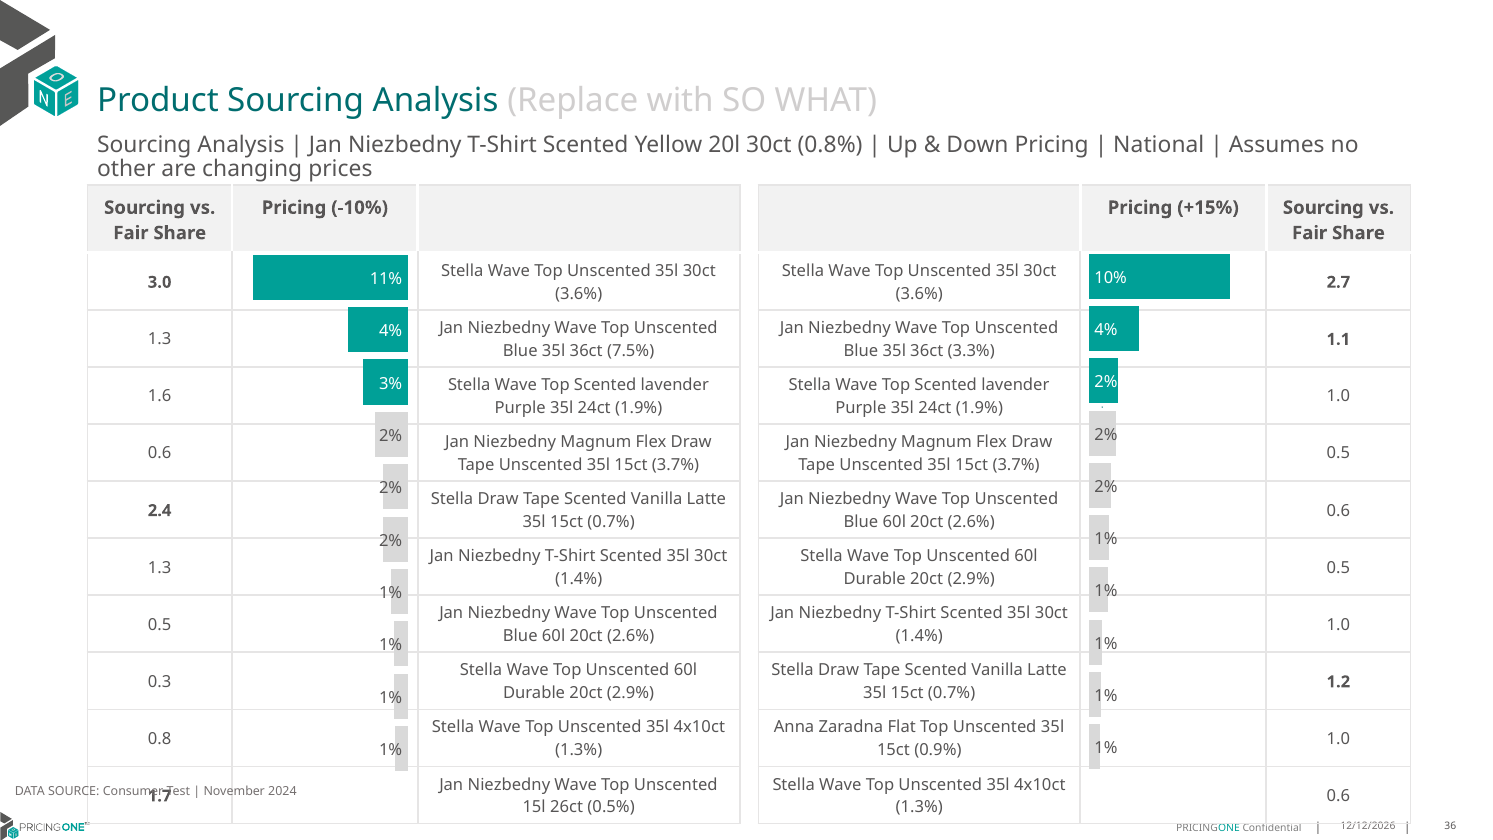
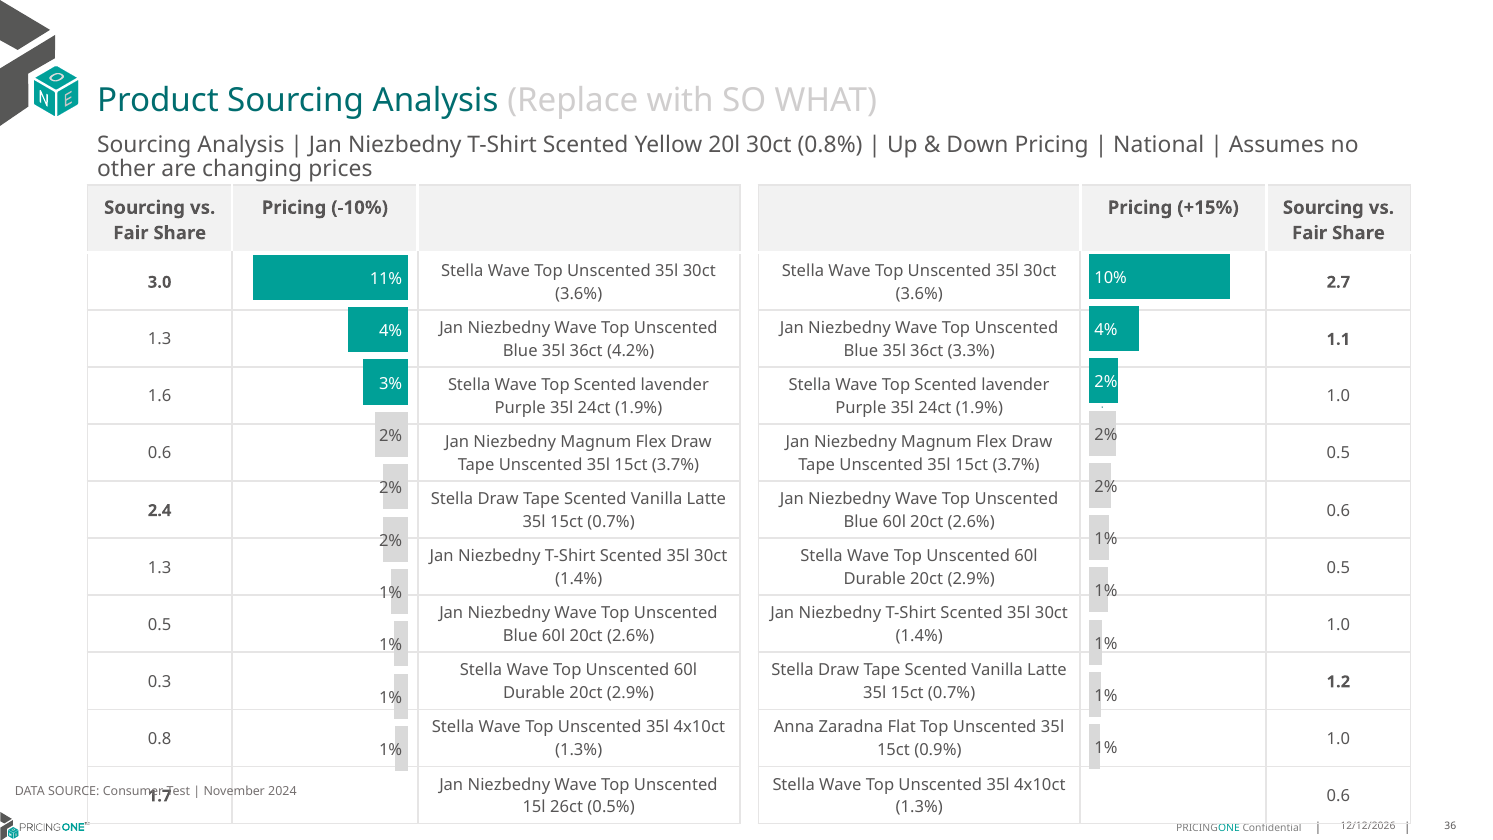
7.5%: 7.5% -> 4.2% (631, 351)
